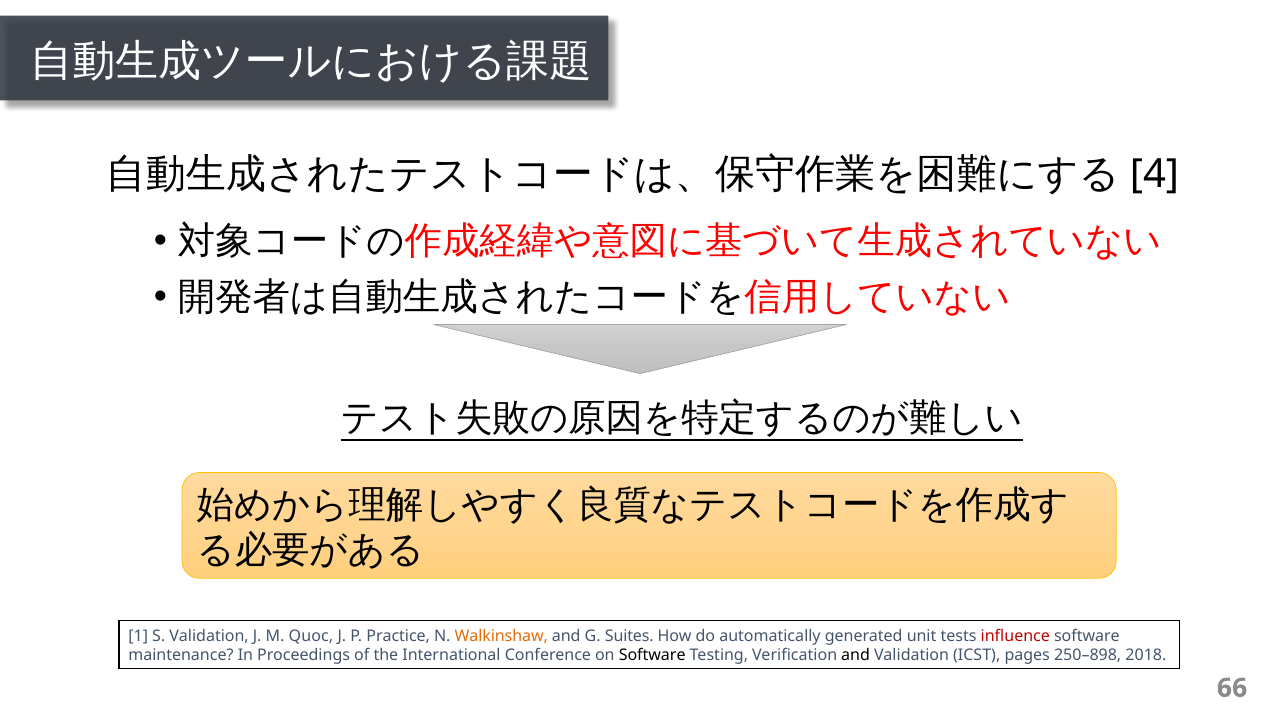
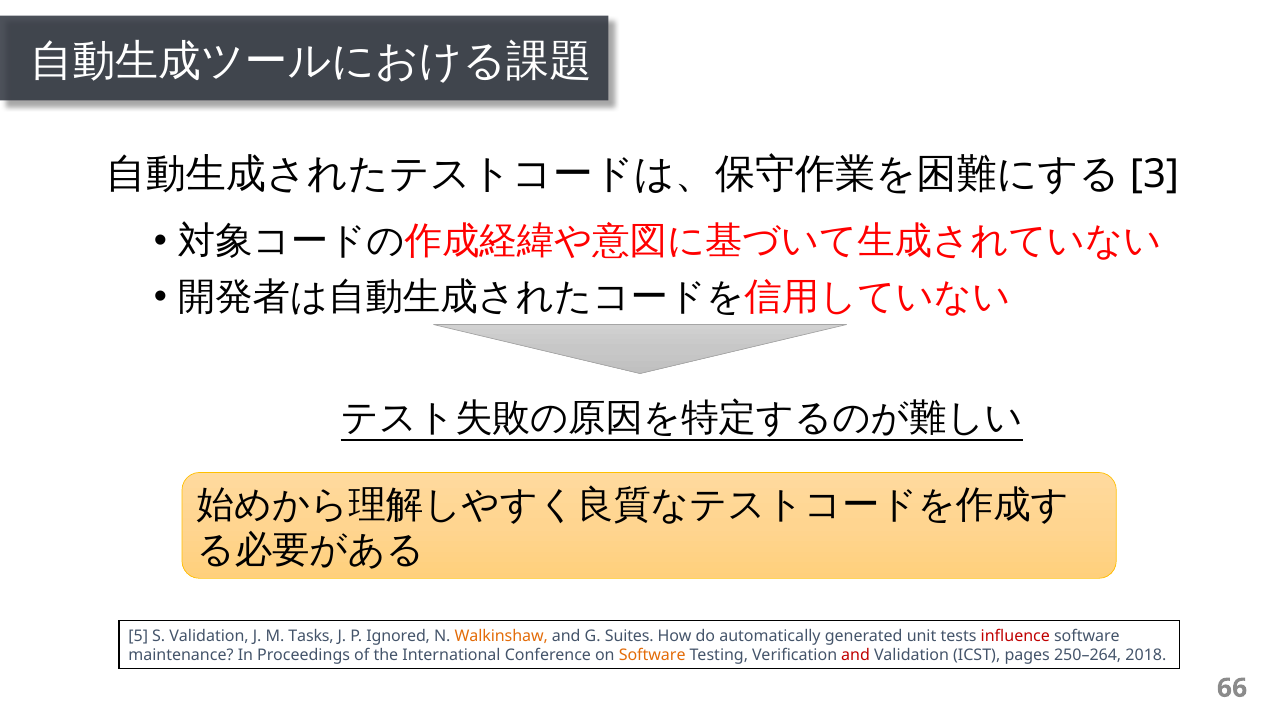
4: 4 -> 3 (1155, 175)
1: 1 -> 5 (138, 636)
Quoc: Quoc -> Tasks (311, 636)
Practice: Practice -> Ignored (398, 636)
Software colour: black -> orange (652, 655)
and colour: black -> red (856, 655)
250–898: 250–898 -> 250–264 (1088, 655)
